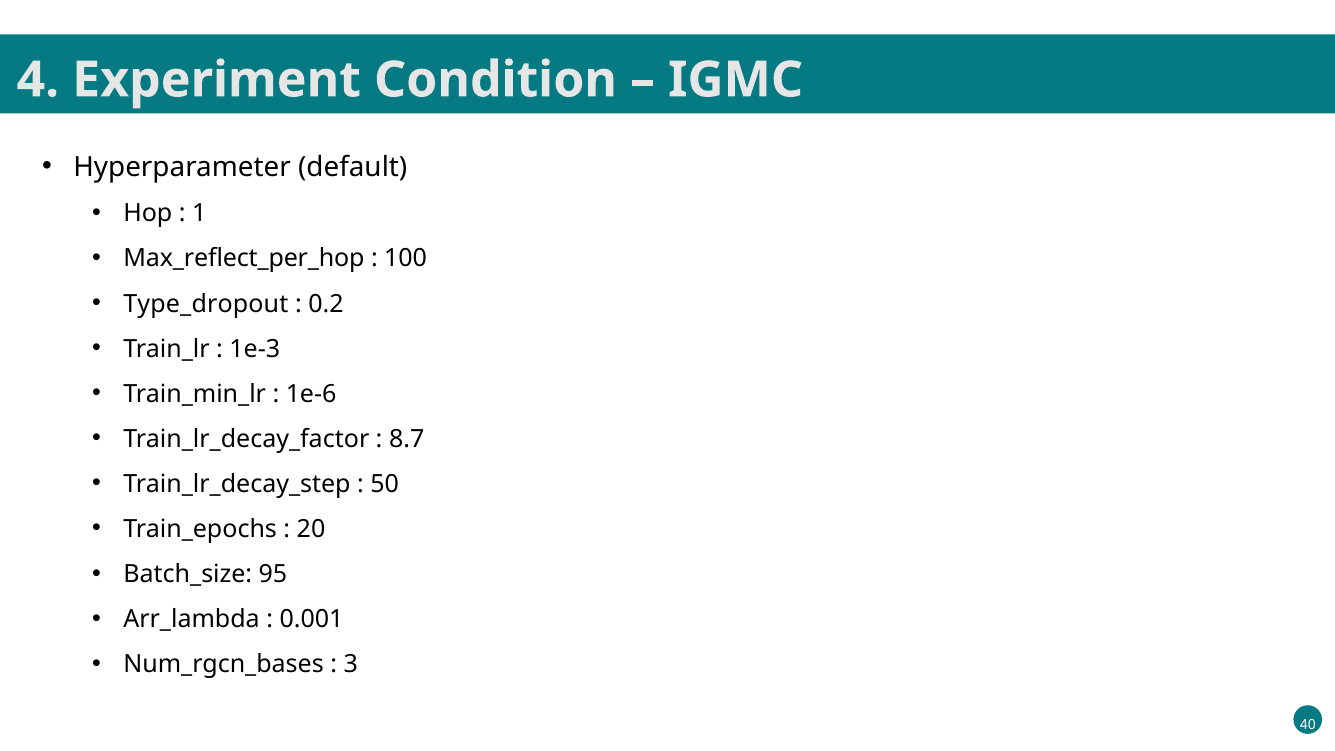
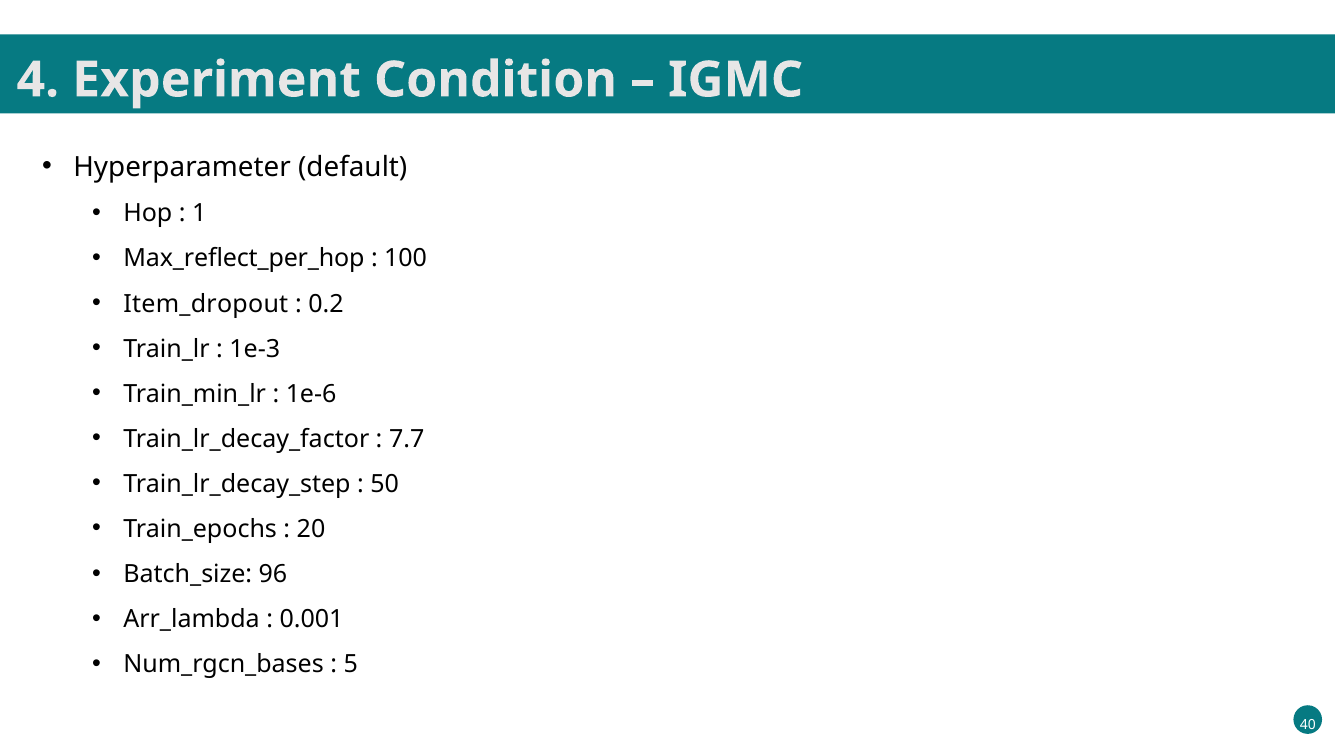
Type_dropout: Type_dropout -> Item_dropout (206, 304)
8.7: 8.7 -> 7.7 (407, 439)
95: 95 -> 96 (273, 574)
3: 3 -> 5 (351, 664)
